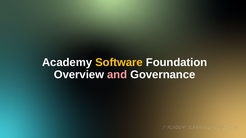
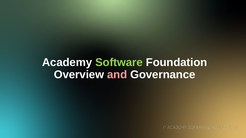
Software colour: yellow -> light green (119, 63)
